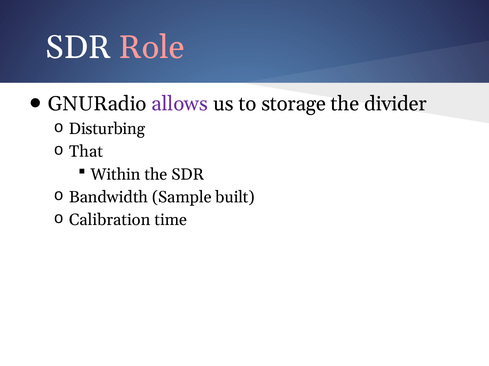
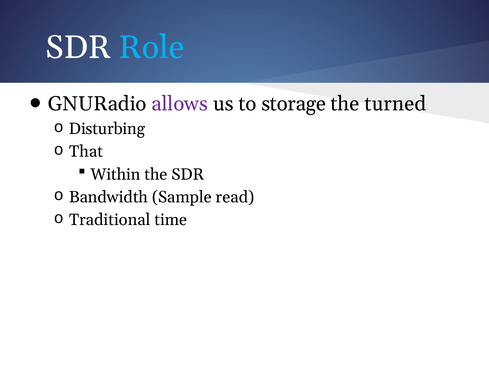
Role colour: pink -> light blue (152, 48)
divider: divider -> turned (395, 104)
built: built -> read (235, 198)
Calibration: Calibration -> Traditional (110, 220)
